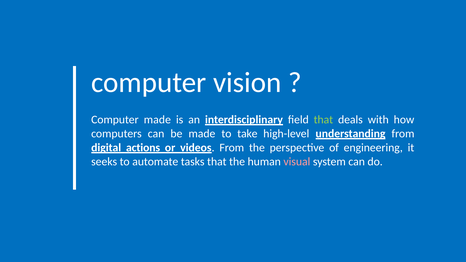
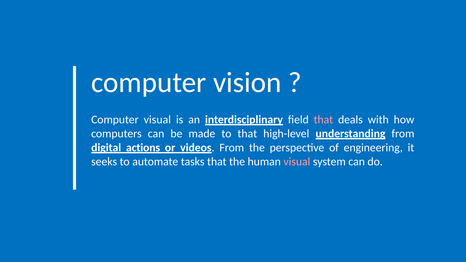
Computer made: made -> visual (157, 120)
that colour: light green -> pink (323, 120)
to take: take -> that (247, 134)
